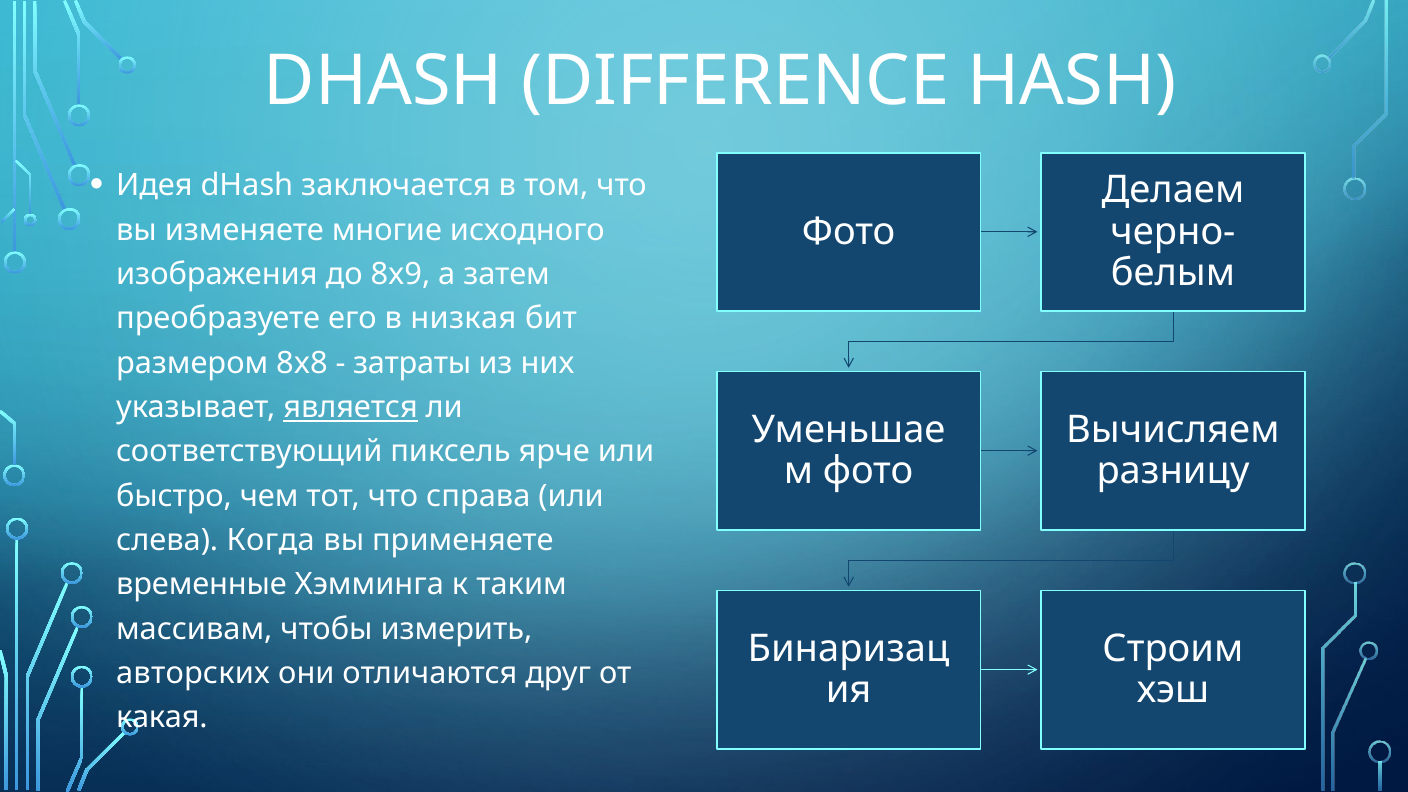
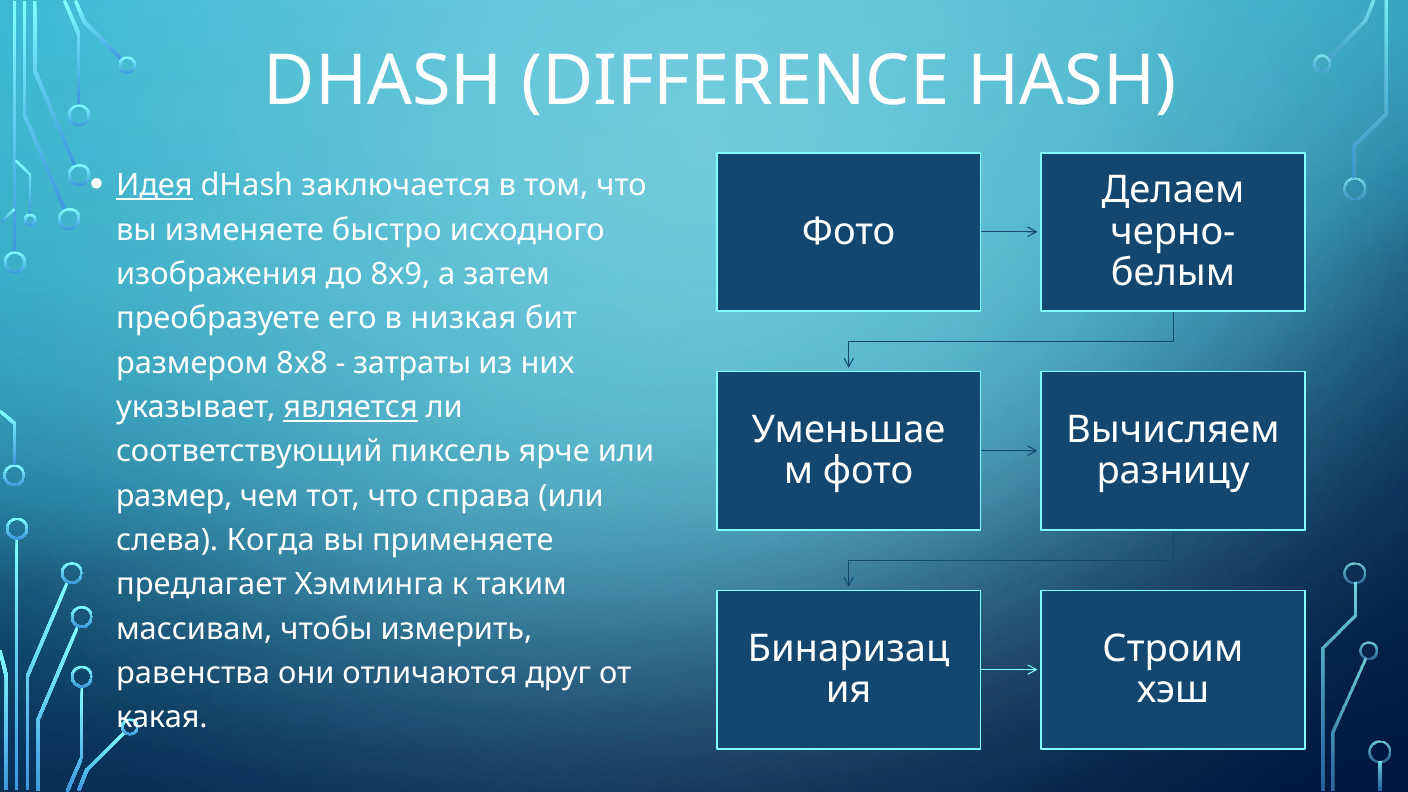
Идея underline: none -> present (154, 186)
многие: многие -> быстро (387, 230)
быстро: быстро -> размер (174, 496)
временные: временные -> предлагает (201, 585)
авторских: авторских -> равенства (193, 673)
